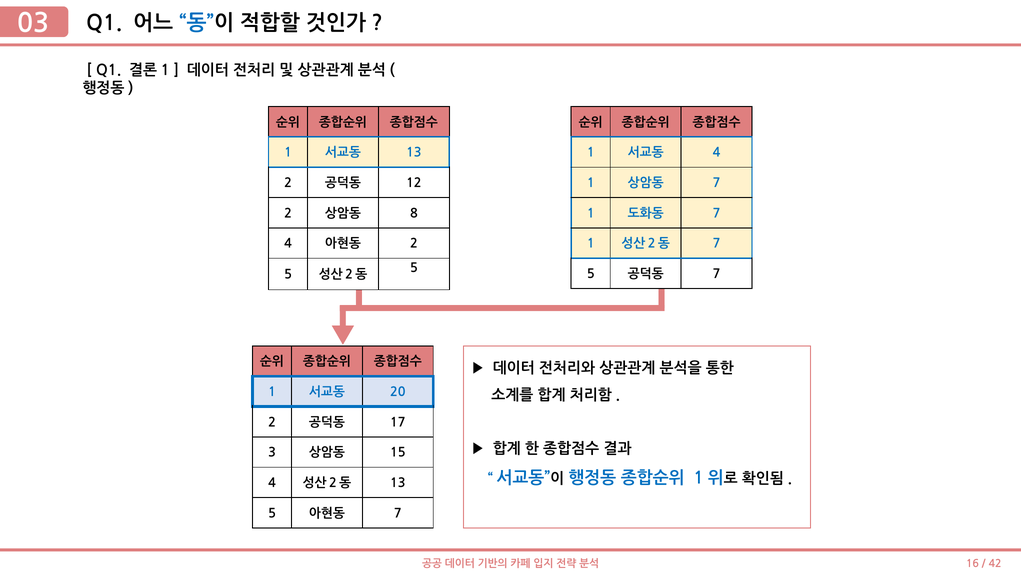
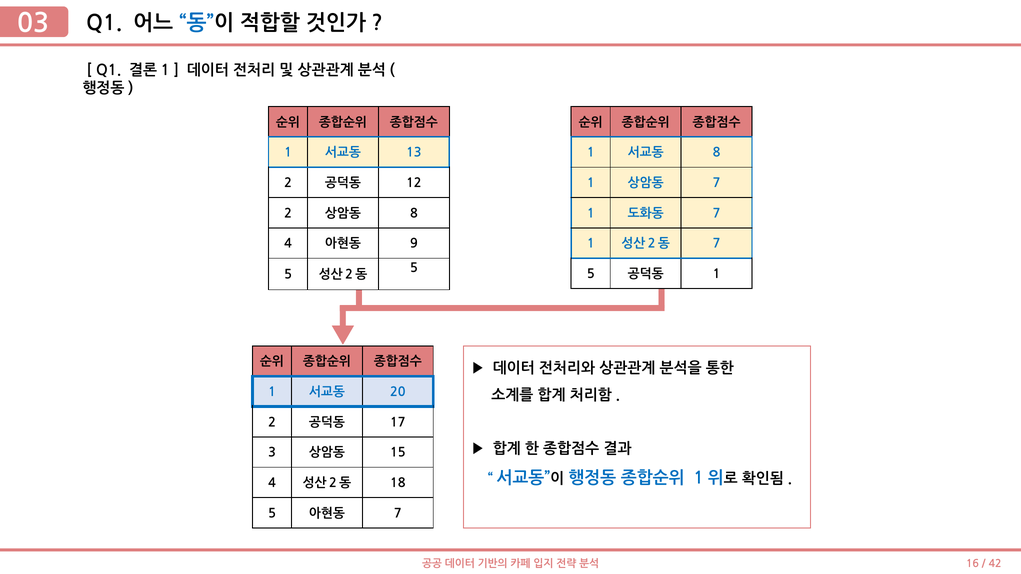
4: 4 -> 8 (717, 153)
2: 2 -> 9 (414, 244)
7: 7 -> 1 (717, 274)
13: 13 -> 18 (398, 483)
